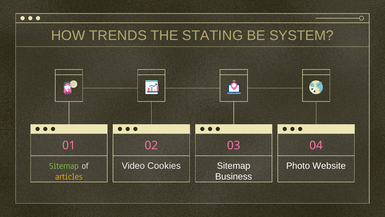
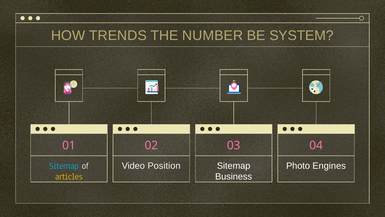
STATING: STATING -> NUMBER (213, 36)
Cookies: Cookies -> Position (164, 165)
Website: Website -> Engines (329, 165)
Sitemap colour: light green -> light blue (64, 165)
